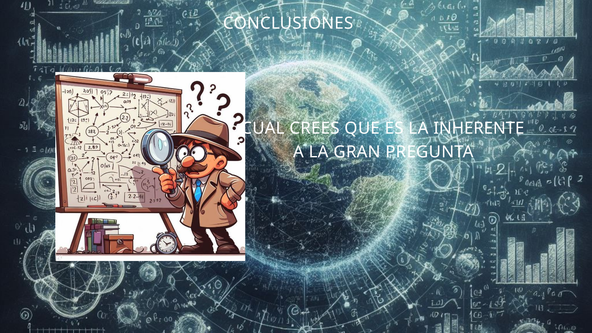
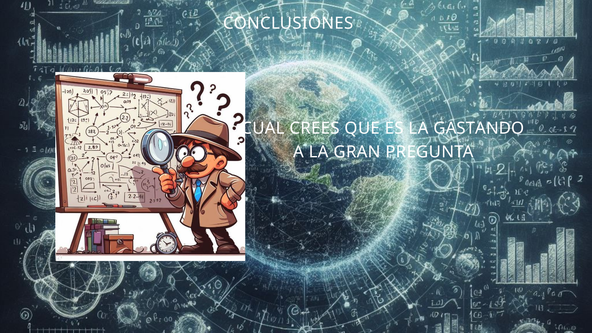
INHERENTE: INHERENTE -> GASTANDO (479, 128)
